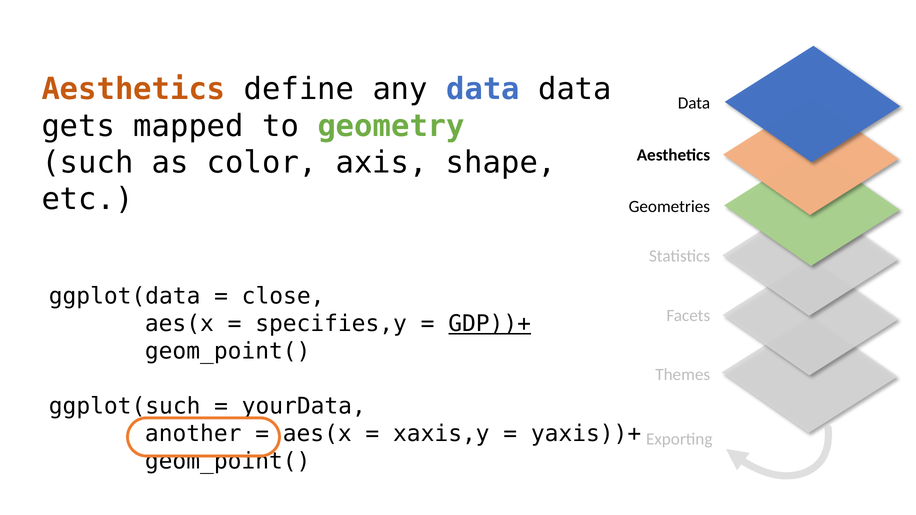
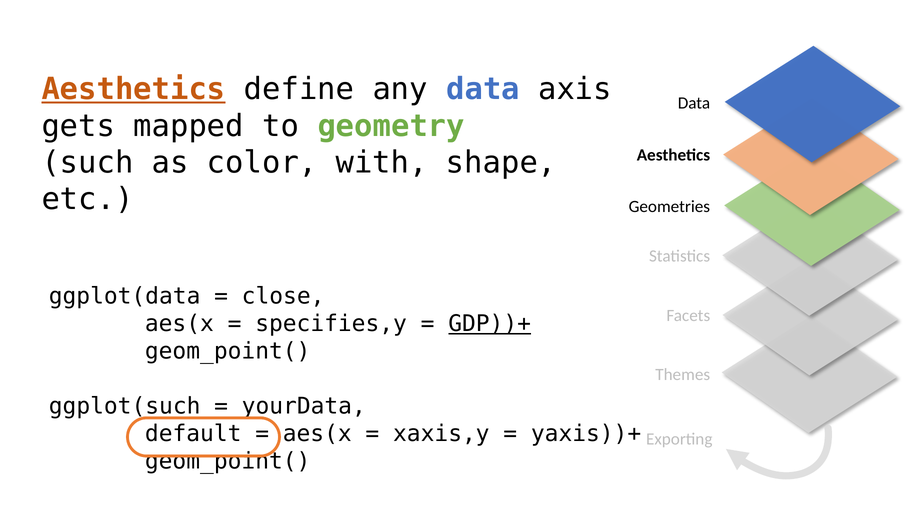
Aesthetics underline: none -> present (133, 89)
data data: data -> axis (575, 89)
axis: axis -> with (382, 163)
another: another -> default (193, 434)
